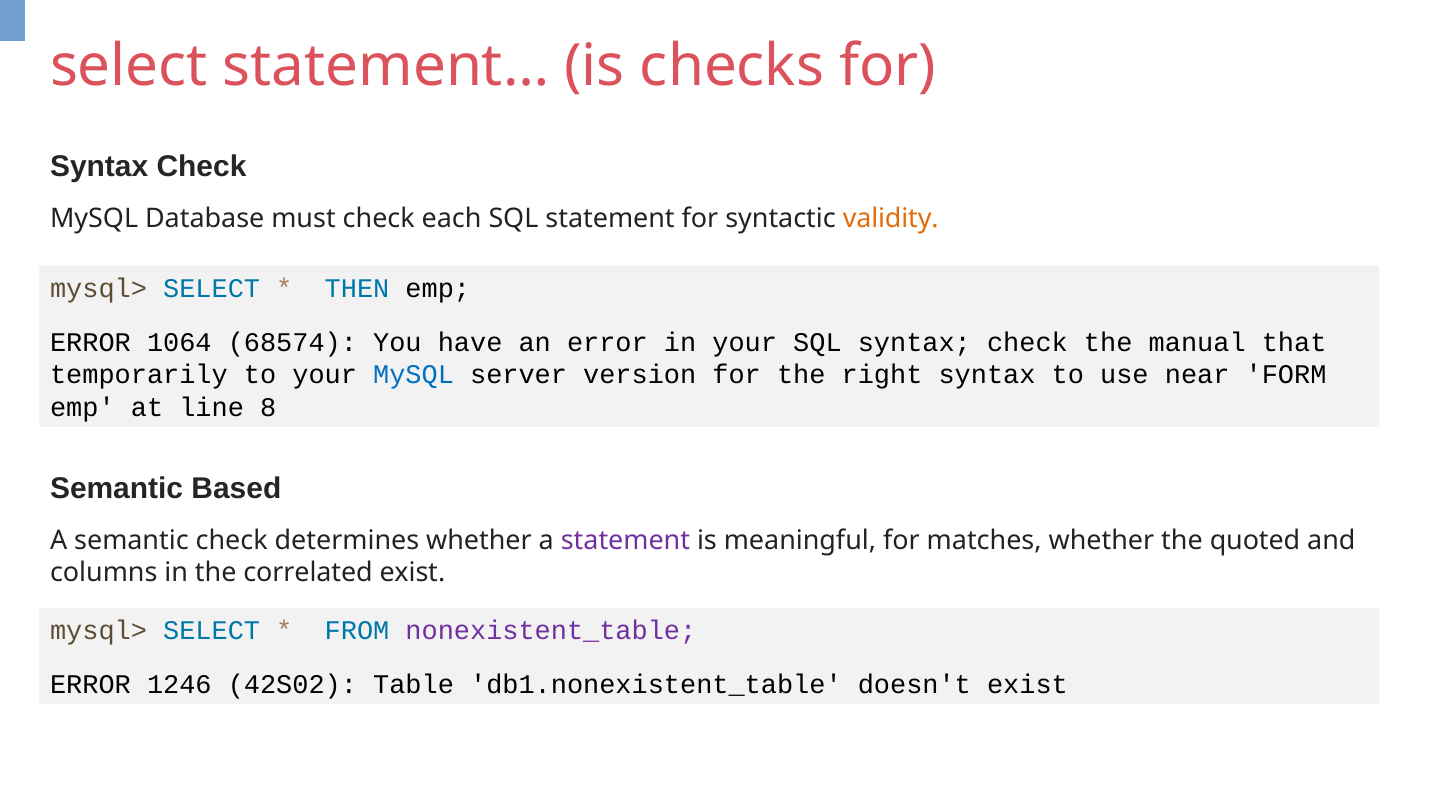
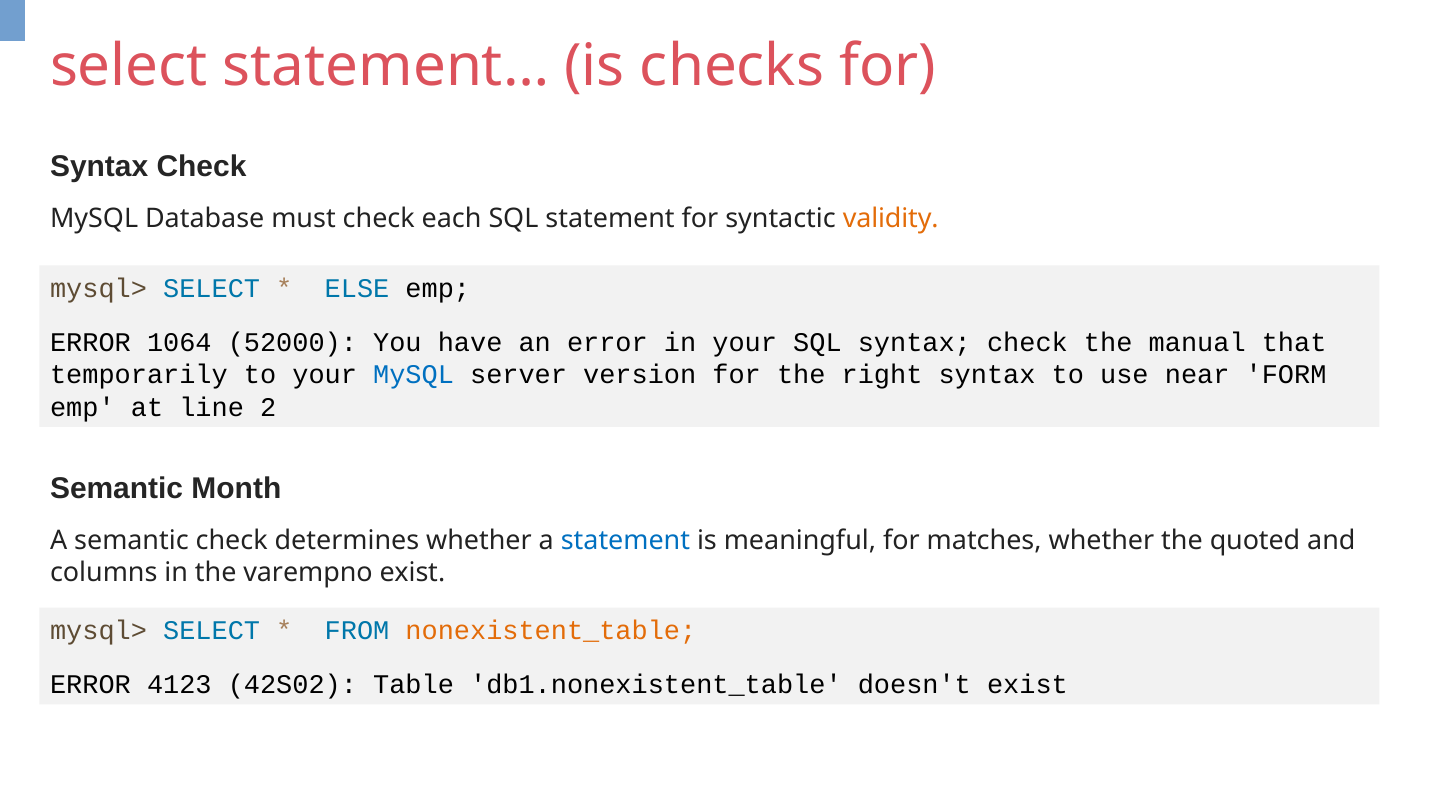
THEN: THEN -> ELSE (357, 289)
68574: 68574 -> 52000 (292, 342)
8: 8 -> 2 (268, 407)
Based: Based -> Month (236, 489)
statement colour: purple -> blue (625, 540)
correlated: correlated -> varempno (308, 573)
nonexistent_table colour: purple -> orange (551, 631)
1246: 1246 -> 4123 (179, 685)
